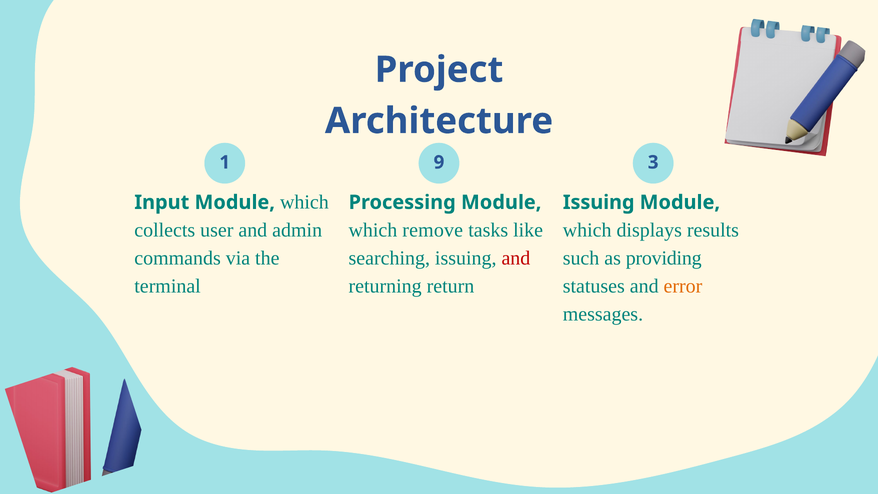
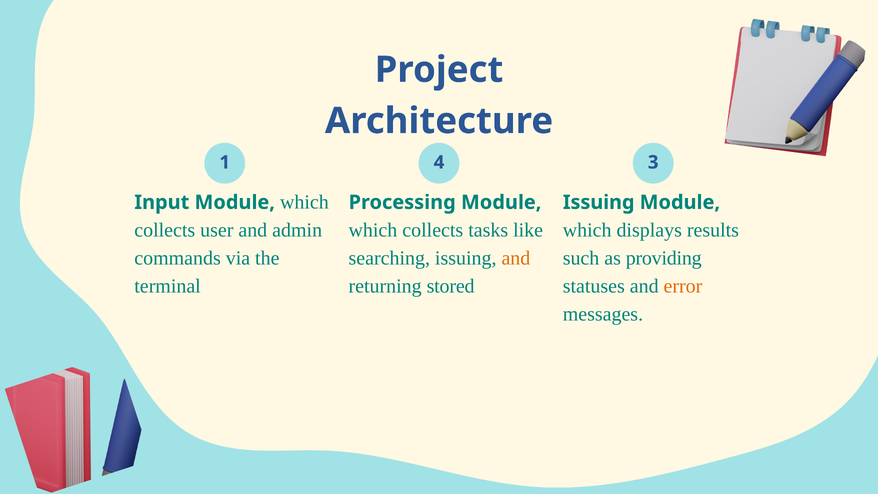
9: 9 -> 4 (439, 162)
remove: remove -> collects (433, 230)
and colour: red -> orange (516, 258)
return: return -> stored (451, 286)
